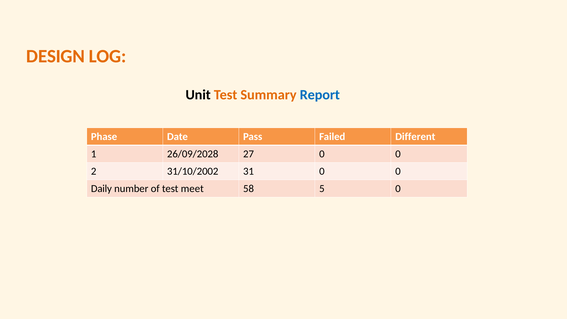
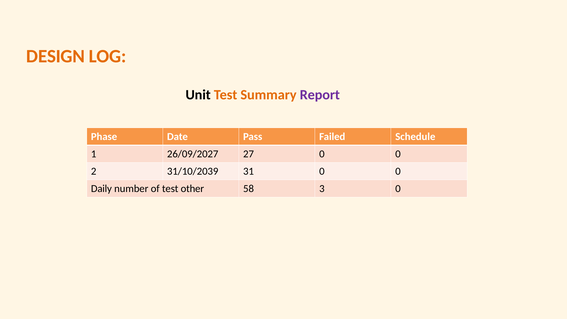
Report colour: blue -> purple (320, 95)
Different: Different -> Schedule (415, 137)
26/09/2028: 26/09/2028 -> 26/09/2027 (193, 154)
31/10/2002: 31/10/2002 -> 31/10/2039 (193, 171)
meet: meet -> other (192, 189)
5: 5 -> 3 (322, 189)
